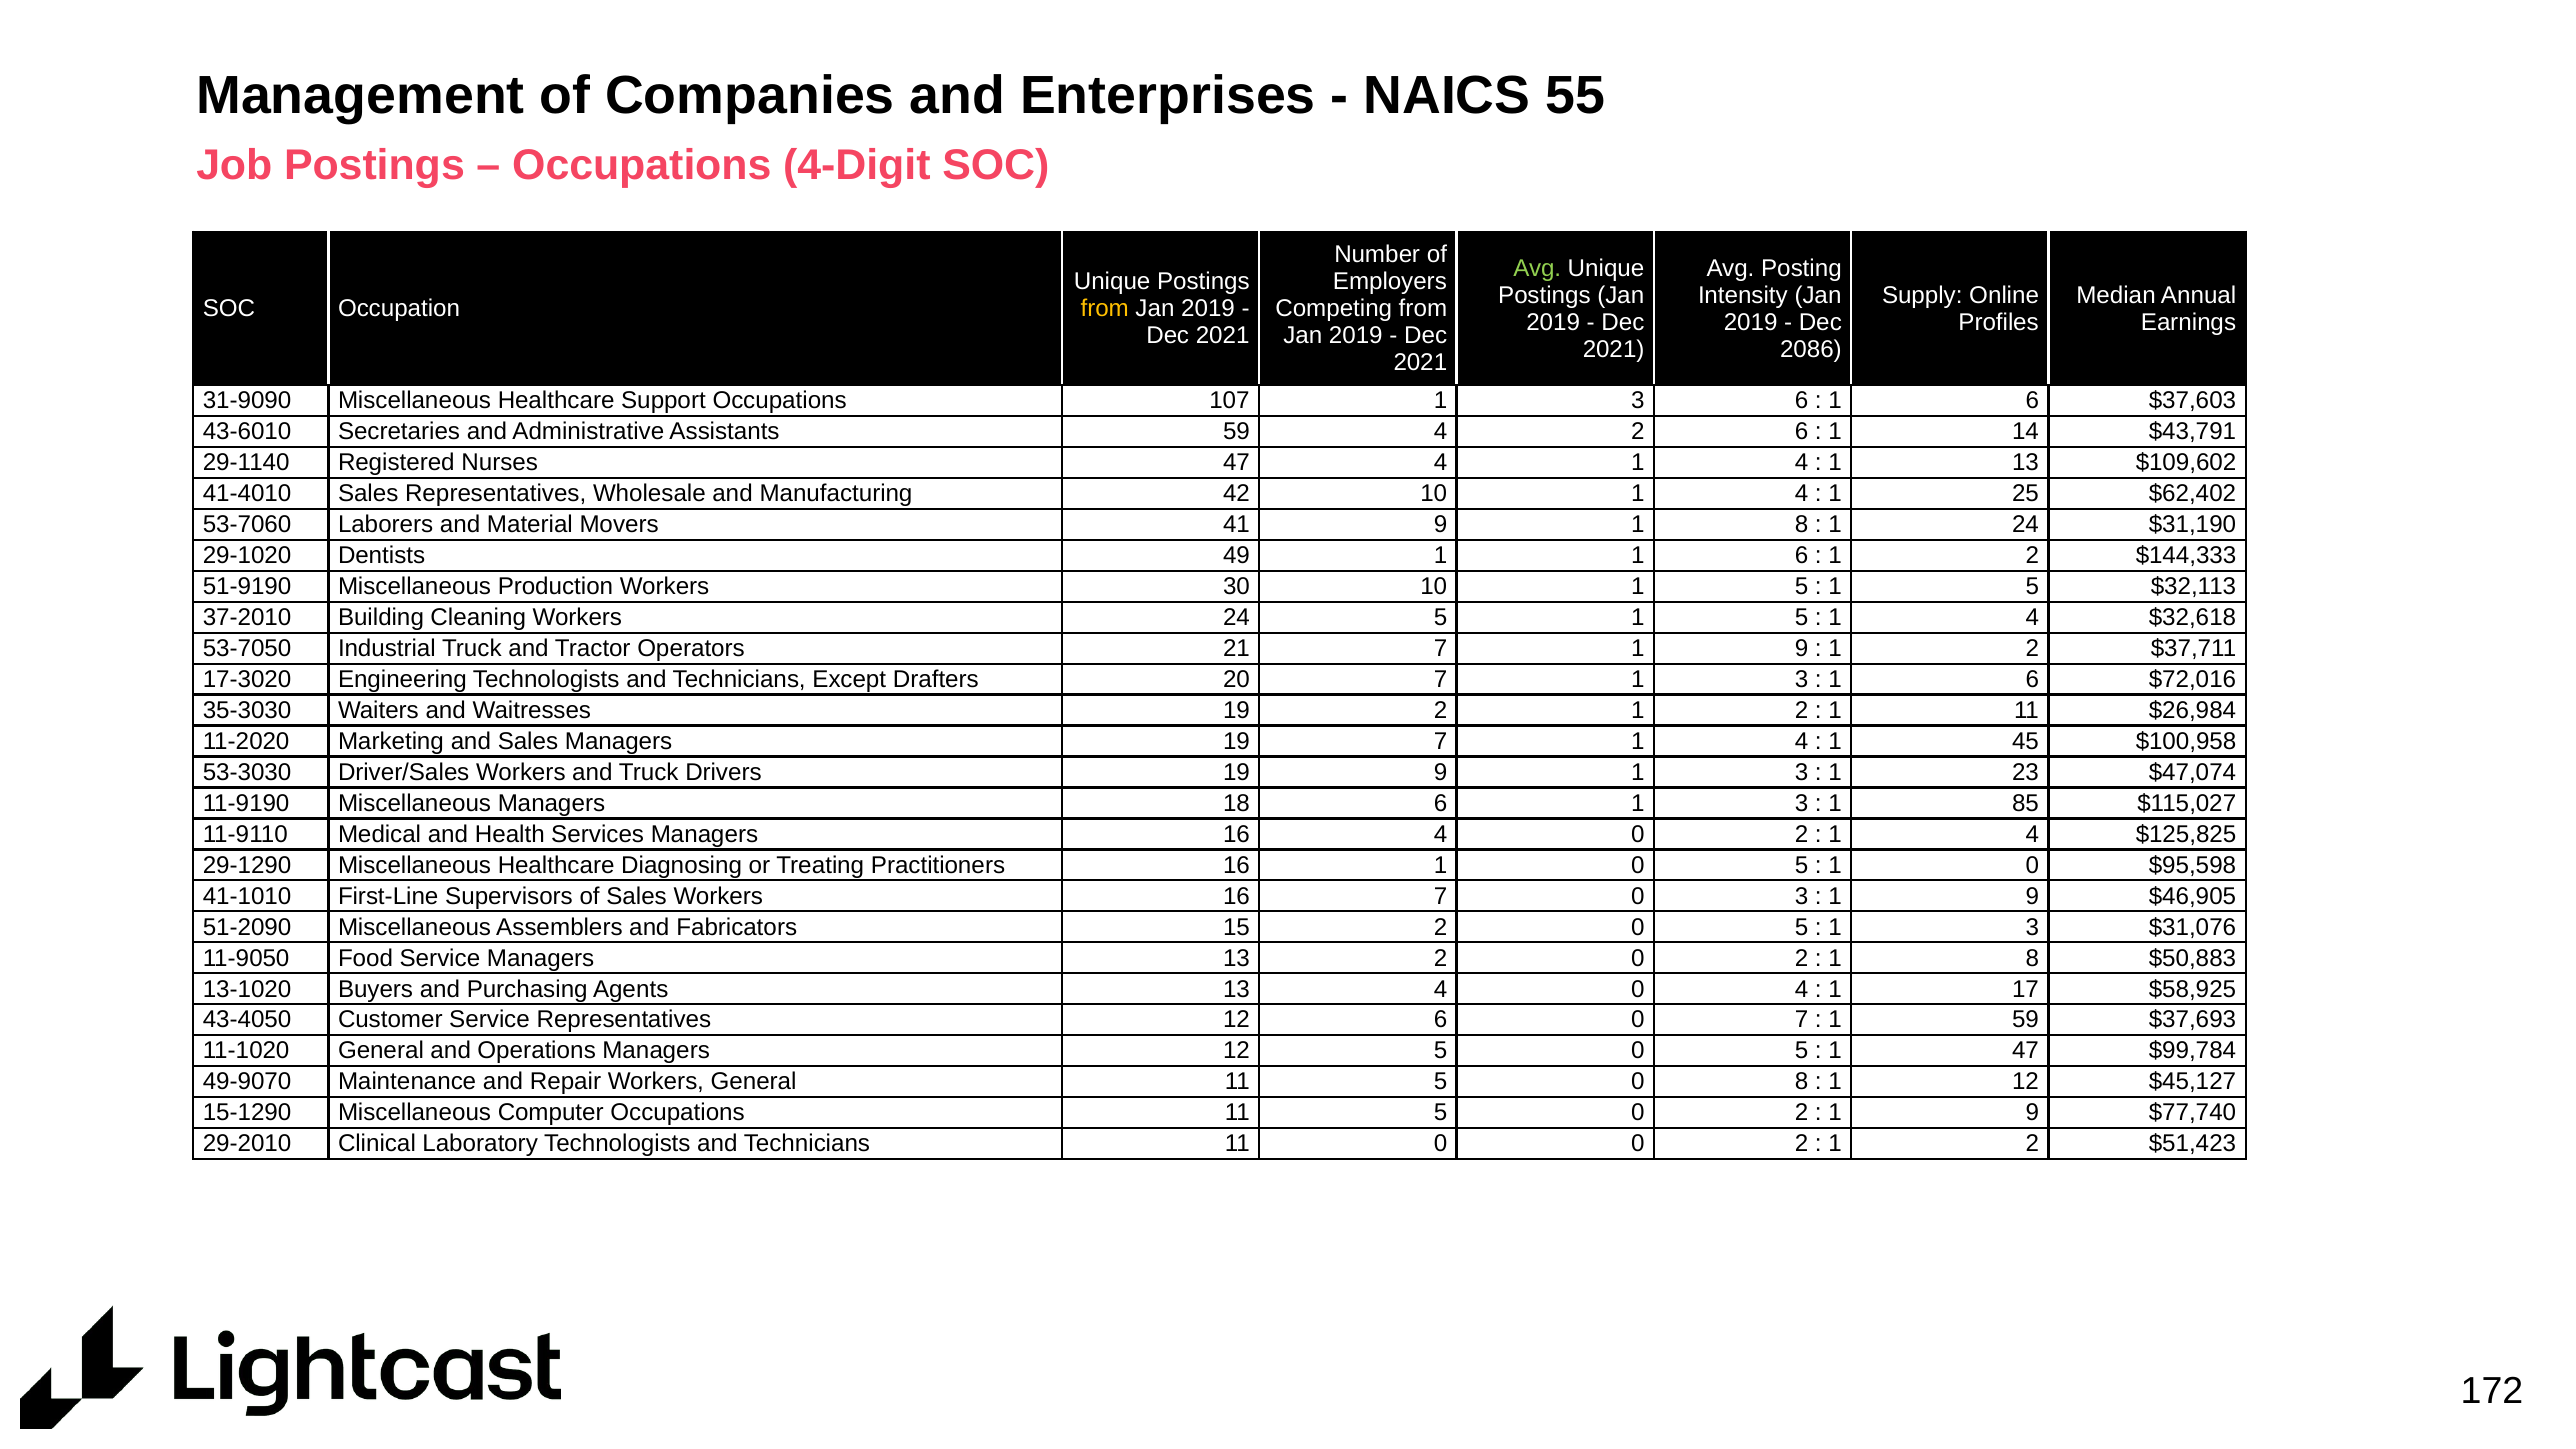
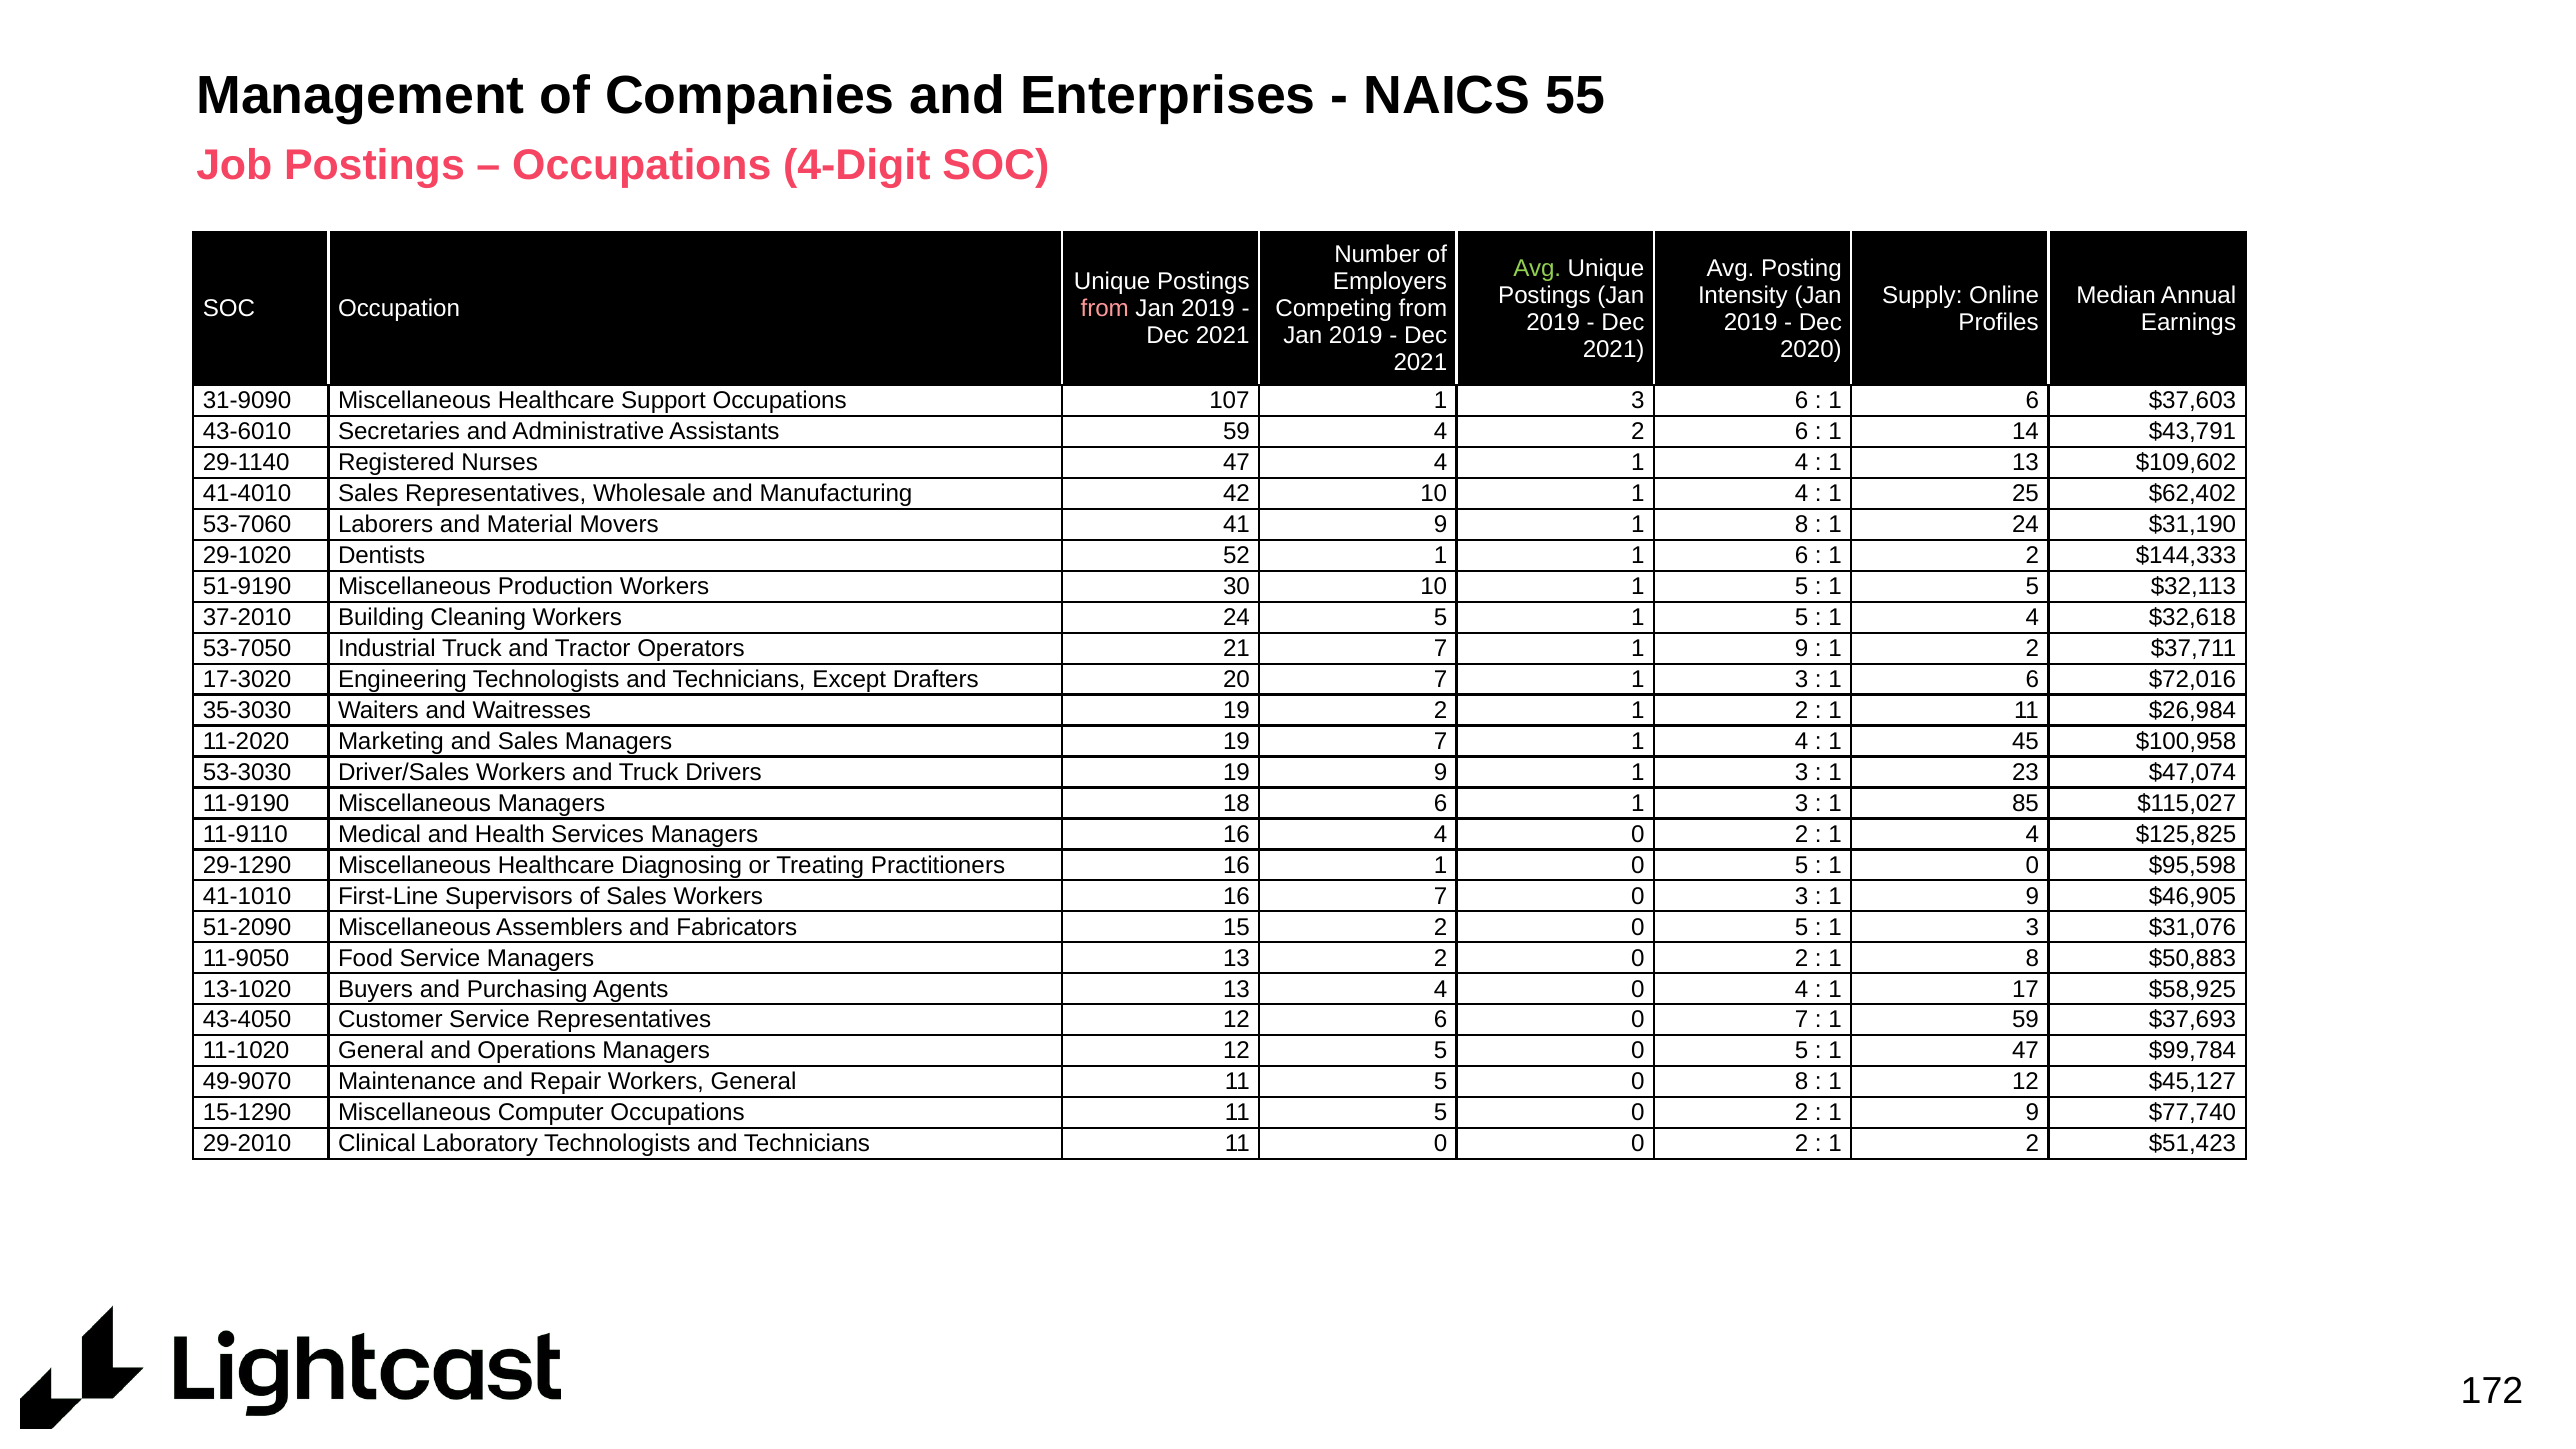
from colour: yellow -> pink (1105, 309)
2086: 2086 -> 2020 (1811, 349)
49: 49 -> 52 (1236, 556)
